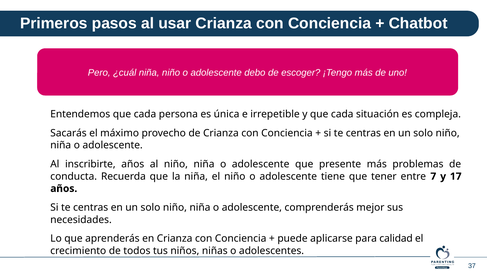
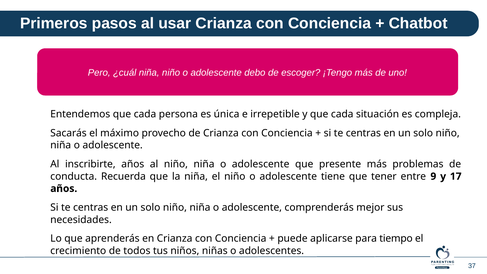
7: 7 -> 9 (433, 176)
calidad: calidad -> tiempo (396, 239)
